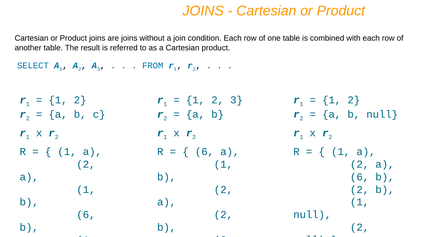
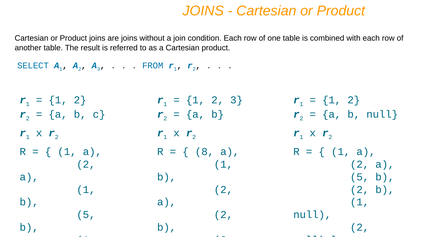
6: 6 -> 8 (204, 152)
6: 6 -> 5 (360, 177)
6: 6 -> 5 (86, 215)
